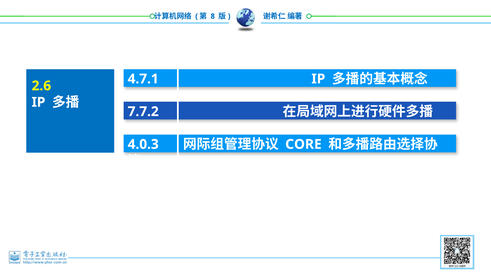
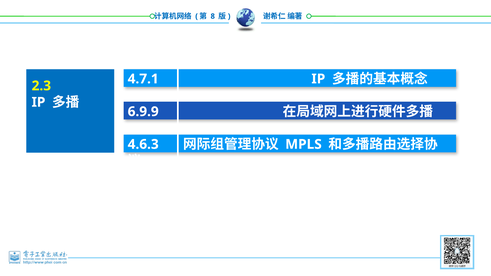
2.6: 2.6 -> 2.3 (41, 86)
7.7.2: 7.7.2 -> 6.9.9 (143, 112)
4.0.3: 4.0.3 -> 4.6.3 (143, 144)
CORE: CORE -> MPLS (304, 144)
